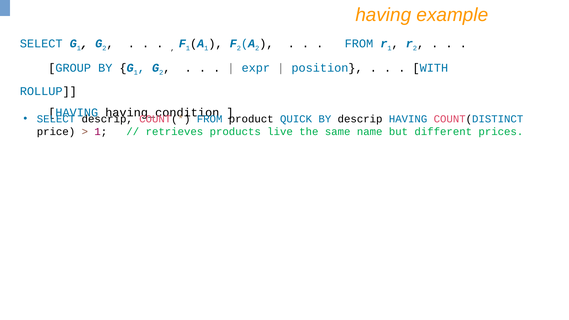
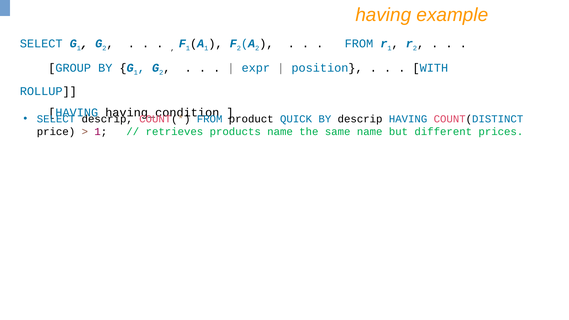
products live: live -> name (280, 132)
